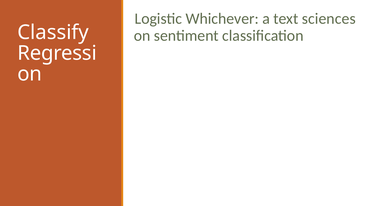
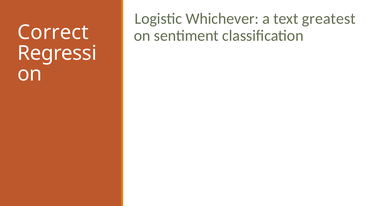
sciences: sciences -> greatest (329, 19)
Classify: Classify -> Correct (53, 32)
